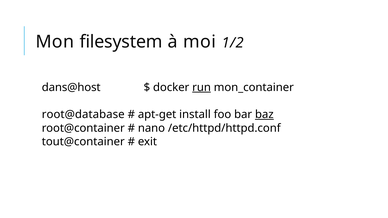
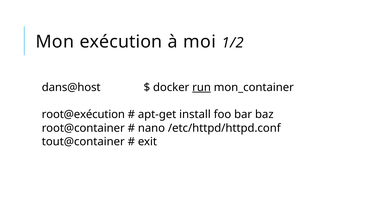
filesystem: filesystem -> exécution (121, 42)
root@database: root@database -> root@exécution (83, 115)
baz underline: present -> none (264, 115)
